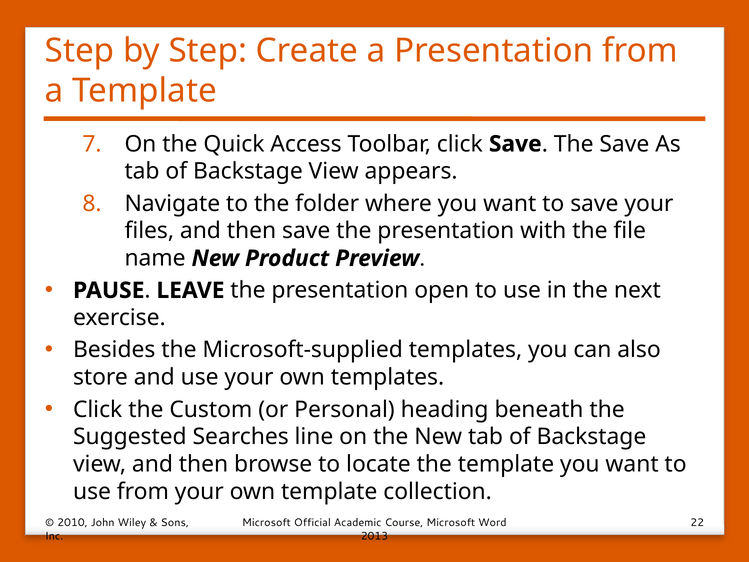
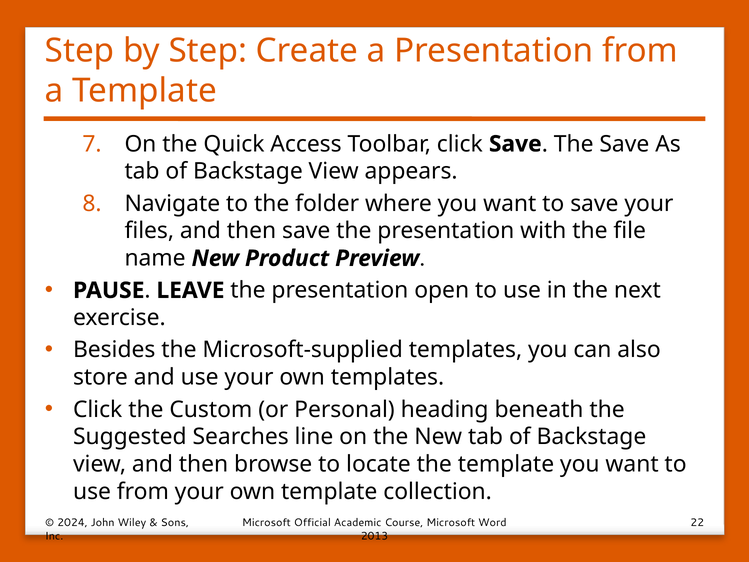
2010: 2010 -> 2024 (72, 523)
